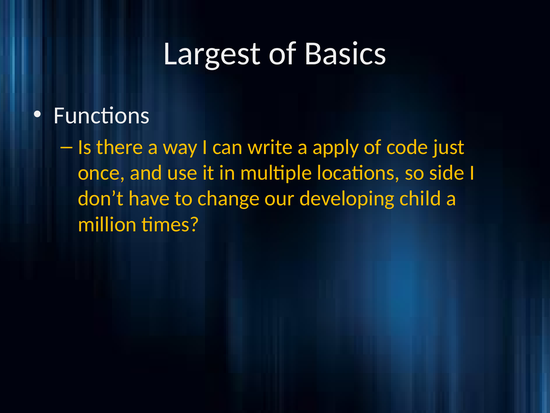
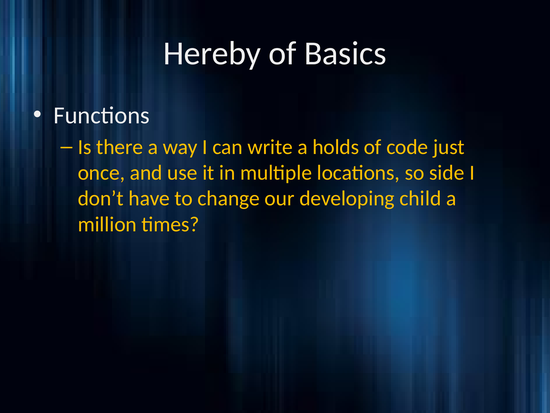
Largest: Largest -> Hereby (212, 53)
apply: apply -> holds (336, 147)
